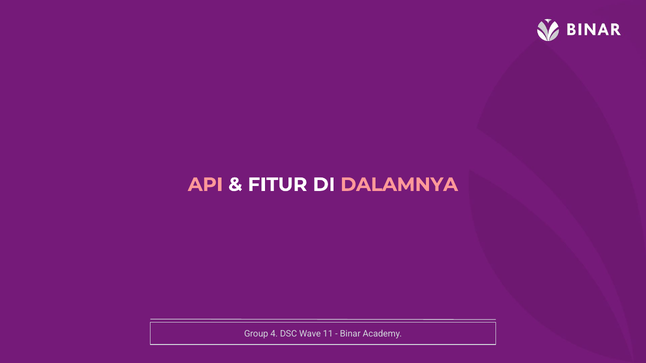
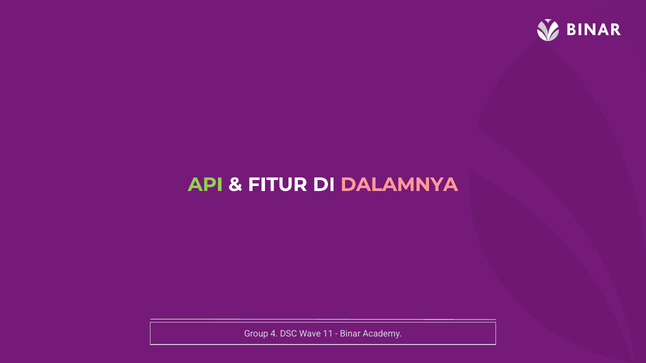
API colour: pink -> light green (205, 185)
